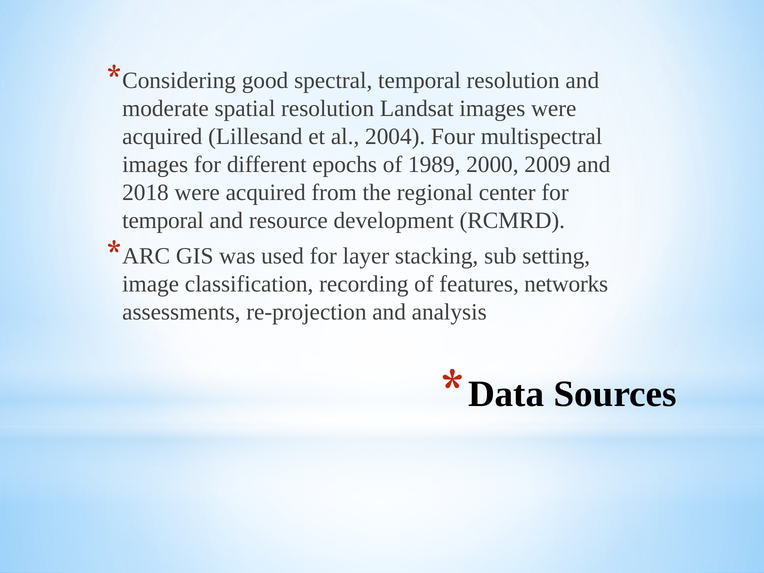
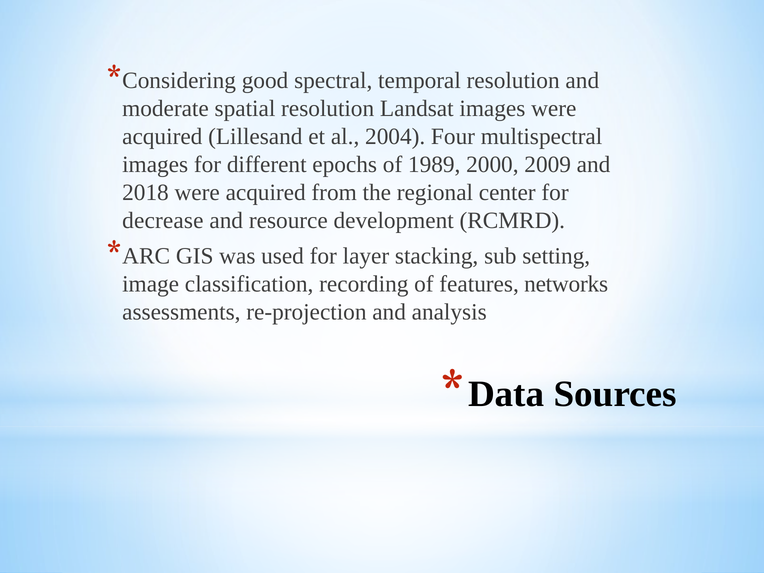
temporal: temporal -> decrease (163, 220)
